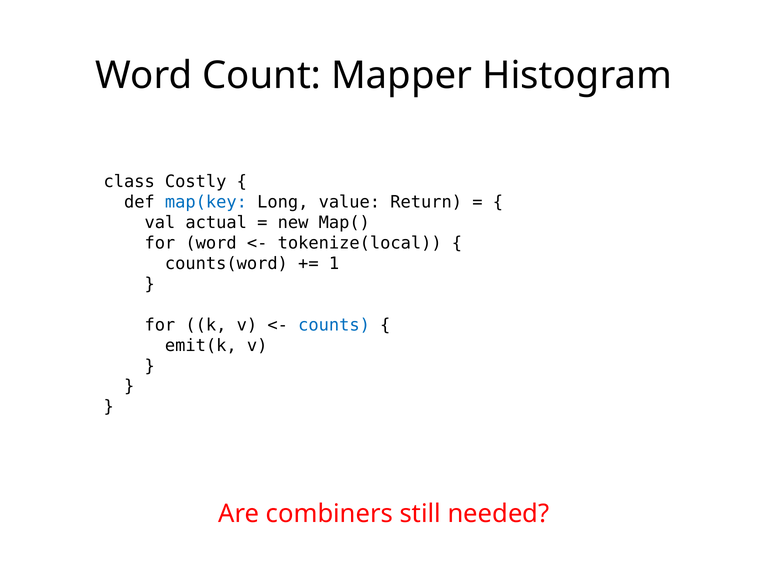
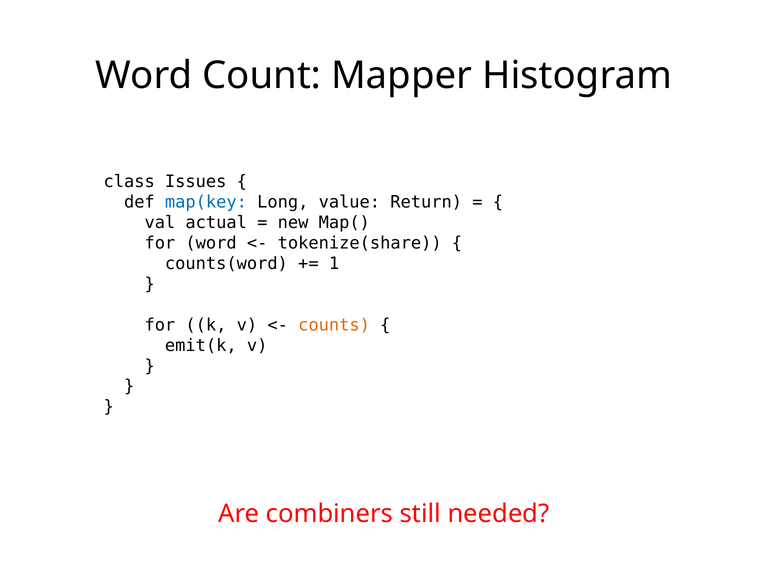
Costly: Costly -> Issues (196, 182)
tokenize(local: tokenize(local -> tokenize(share (360, 243)
counts colour: blue -> orange (334, 325)
